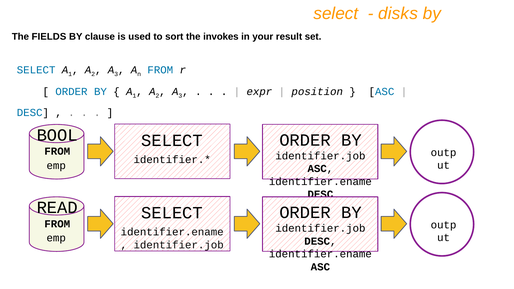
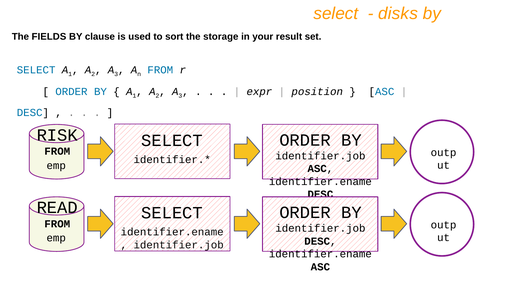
invokes: invokes -> storage (221, 37)
BOOL: BOOL -> RISK (57, 135)
